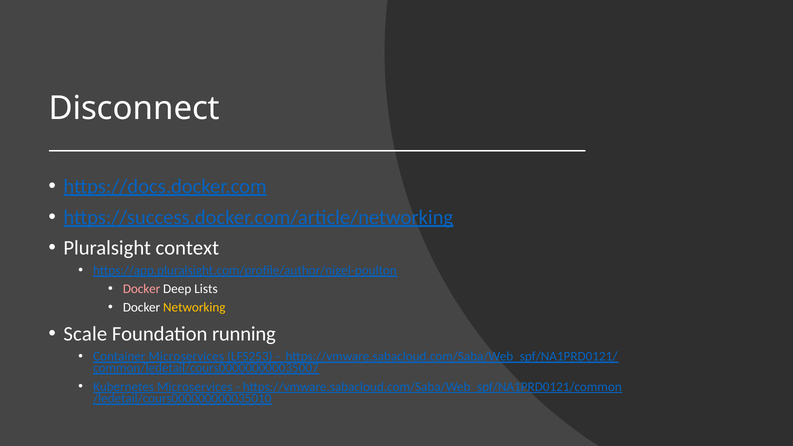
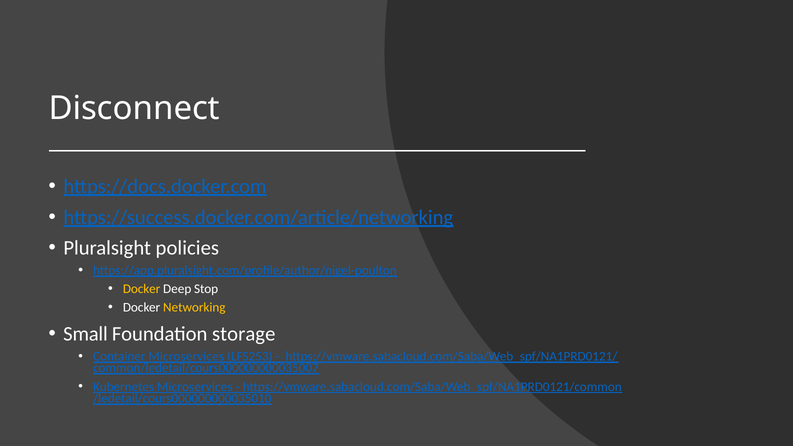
context: context -> policies (187, 248)
Docker colour: pink -> yellow (142, 289)
Lists: Lists -> Stop (206, 289)
Scale: Scale -> Small (85, 334)
running: running -> storage (244, 334)
